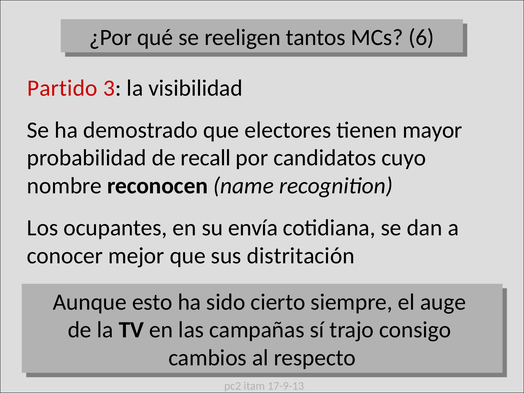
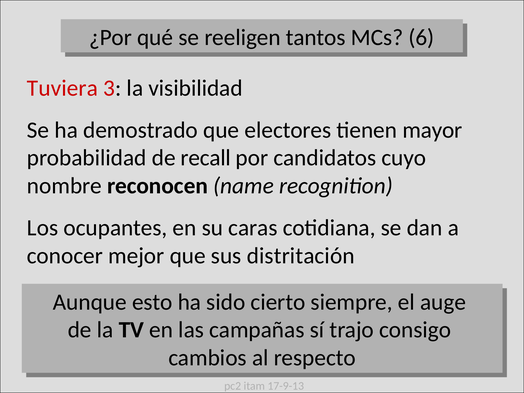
Partido: Partido -> Tuviera (62, 88)
envía: envía -> caras (253, 228)
